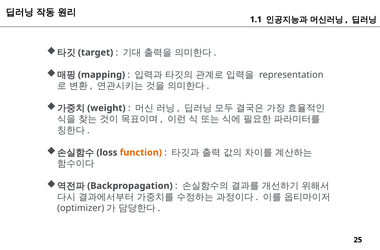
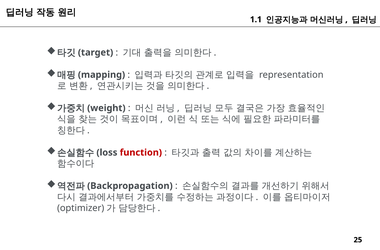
function colour: orange -> red (141, 152)
